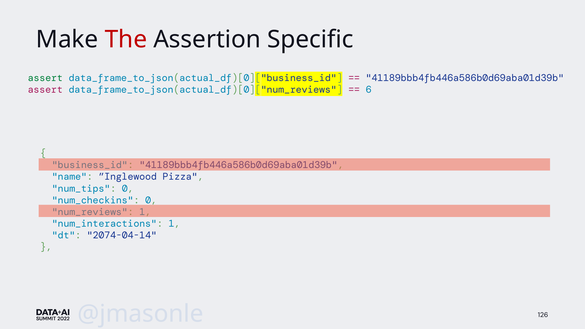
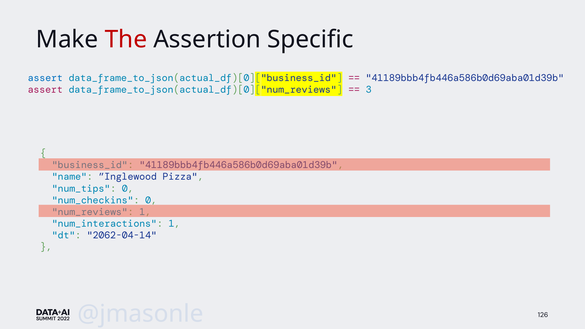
assert colour: green -> blue (45, 78)
6: 6 -> 3 (369, 90)
2074-04-14: 2074-04-14 -> 2062-04-14 (122, 235)
